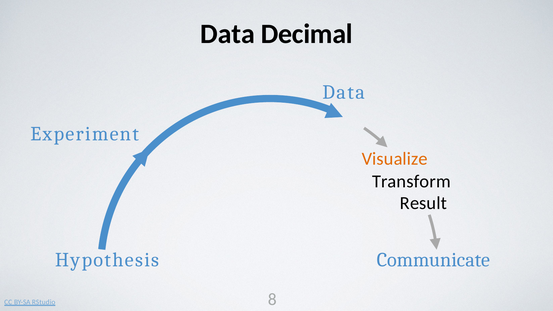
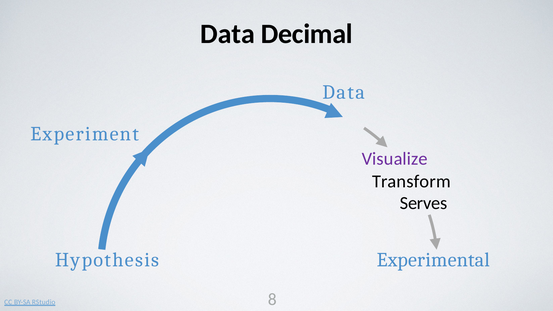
Visualize colour: orange -> purple (395, 159)
Result: Result -> Serves (424, 203)
Communicate: Communicate -> Experimental (433, 260)
